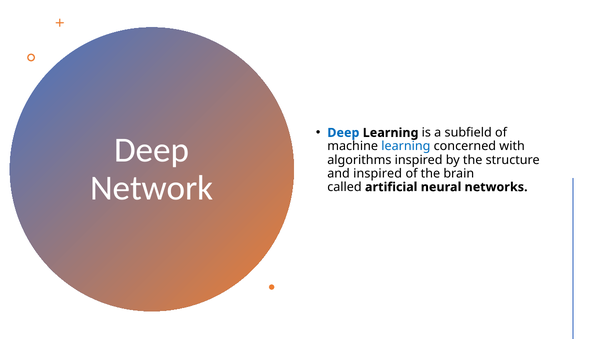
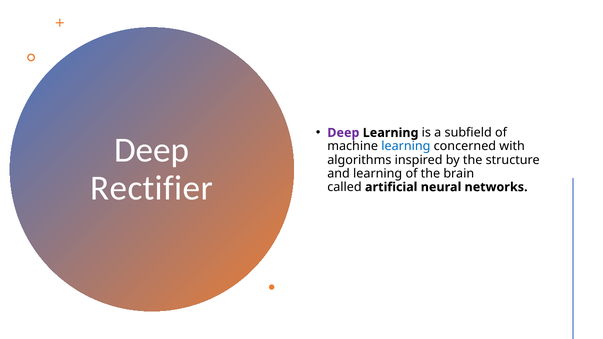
Deep colour: blue -> purple (343, 133)
and inspired: inspired -> learning (378, 174)
Network: Network -> Rectifier (152, 188)
